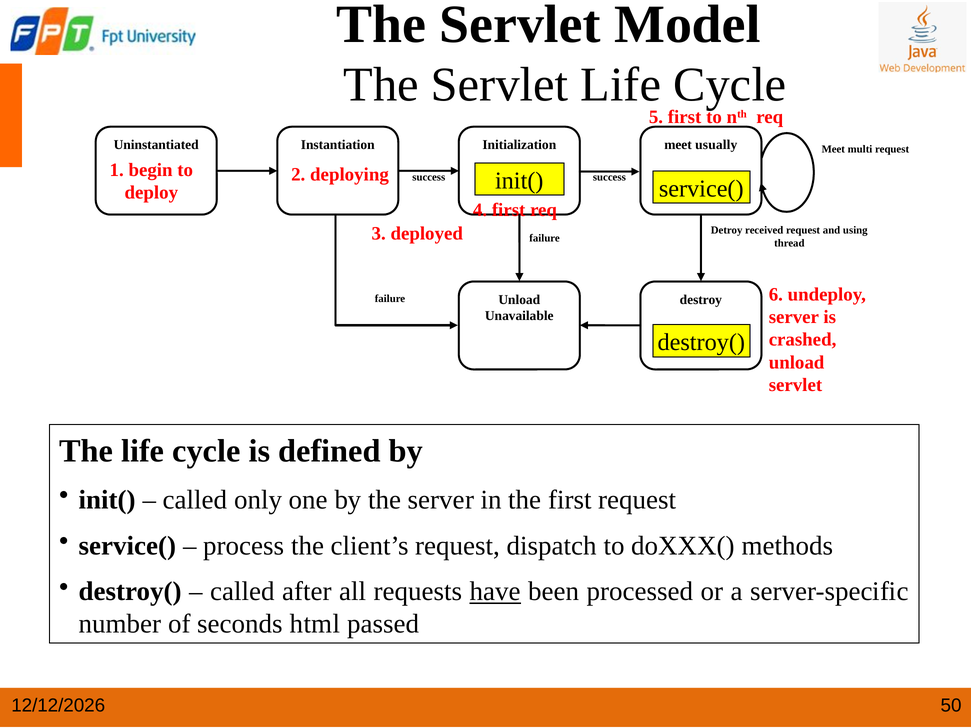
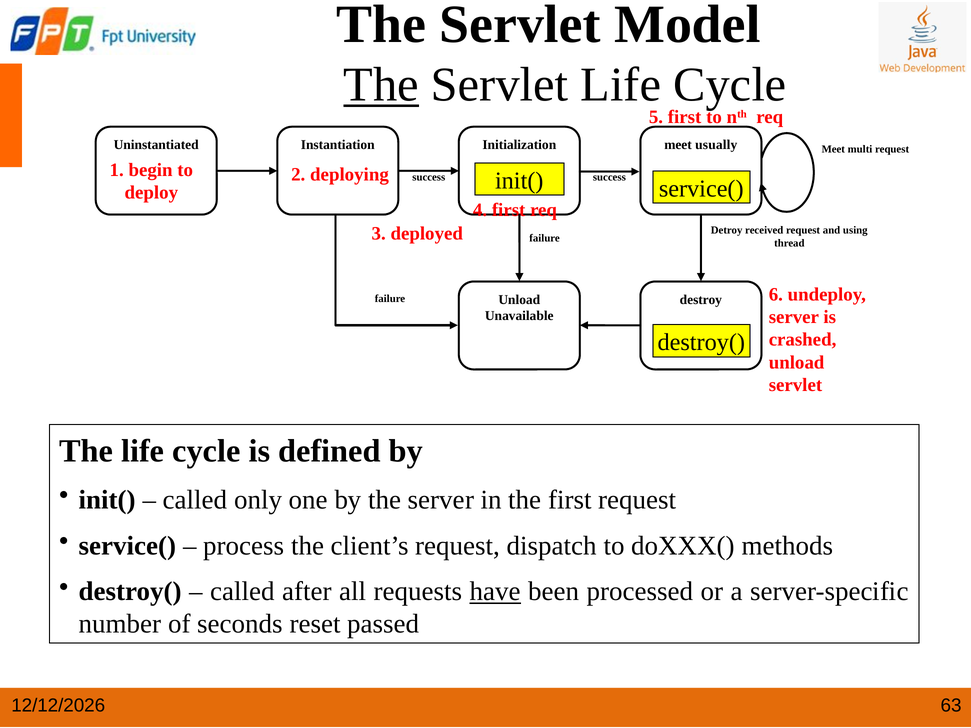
The underline: none -> present (381, 85)
html: html -> reset (315, 624)
50: 50 -> 63 (951, 706)
